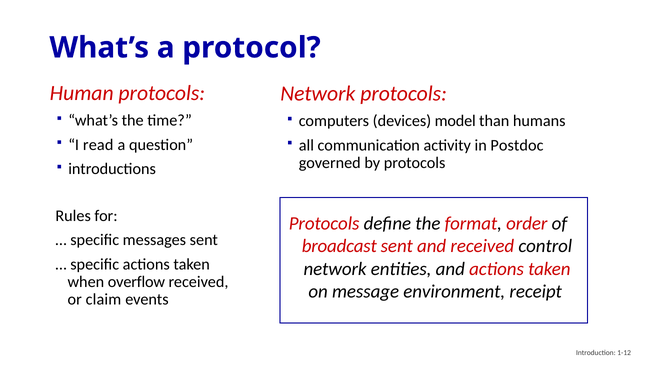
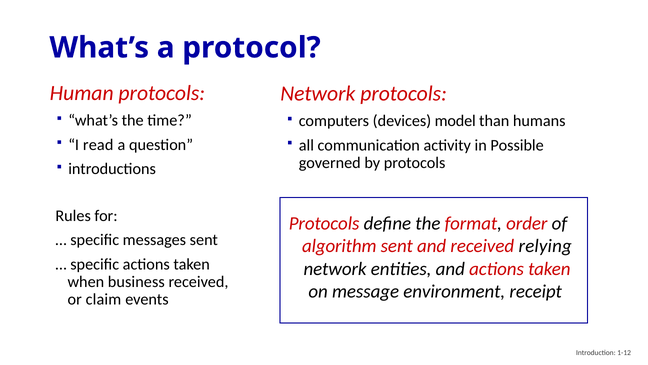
Postdoc: Postdoc -> Possible (517, 145)
broadcast: broadcast -> algorithm (339, 246)
control: control -> relying (545, 246)
overflow: overflow -> business (136, 281)
